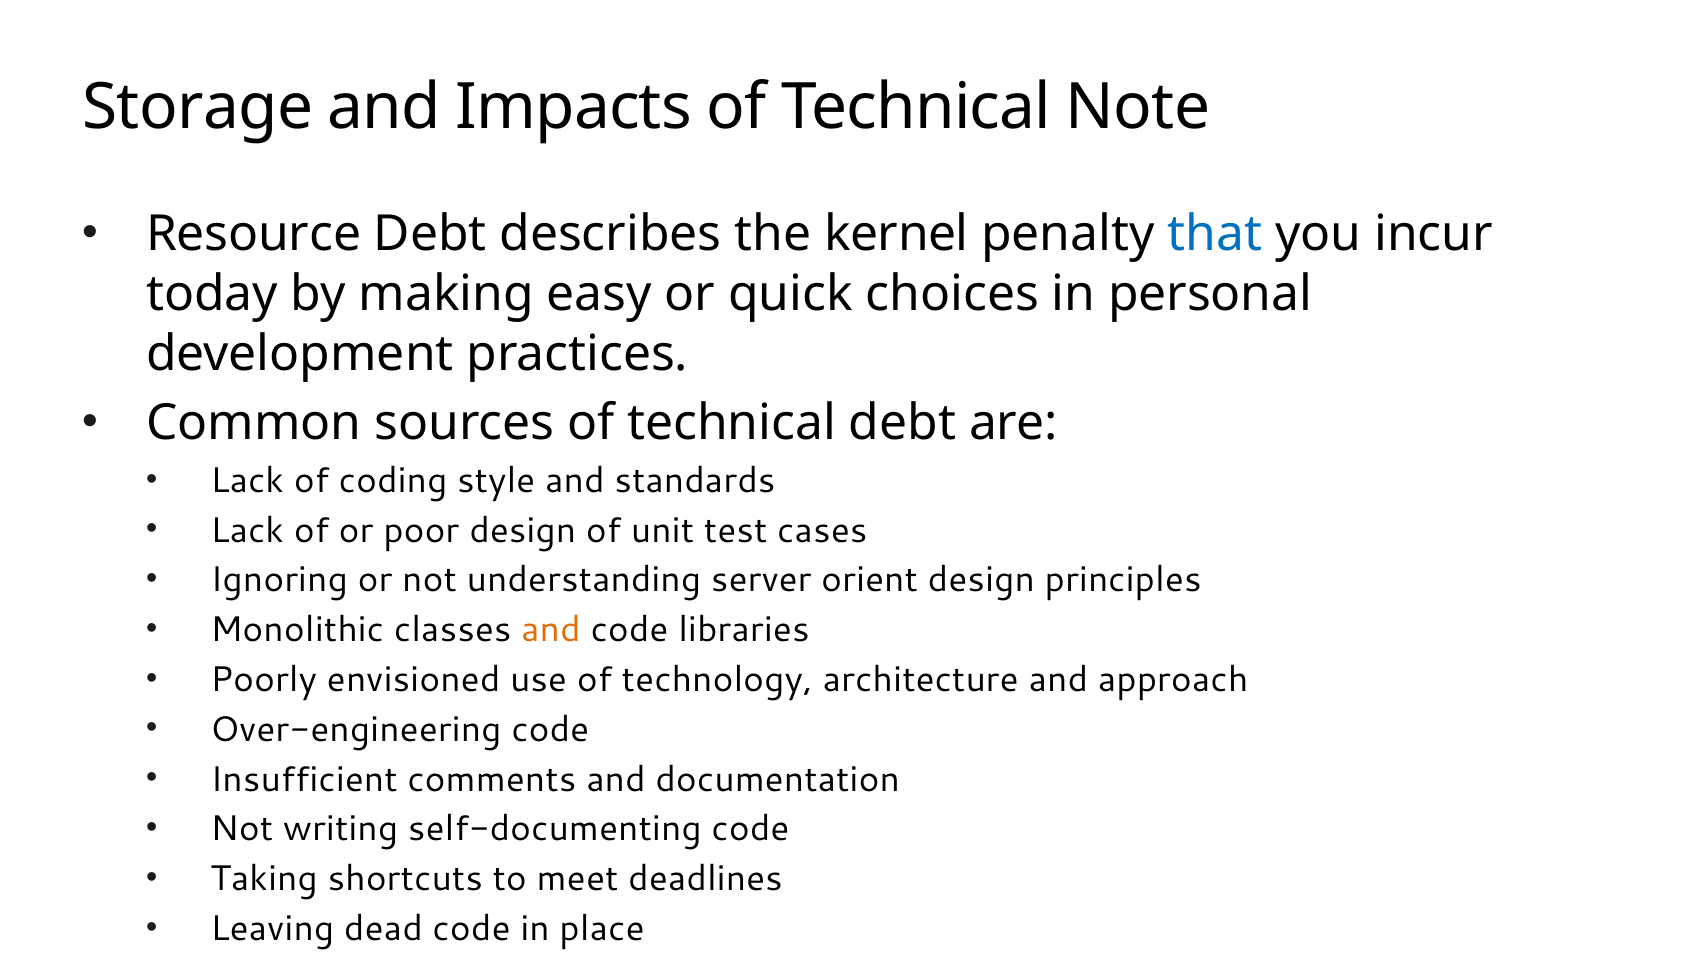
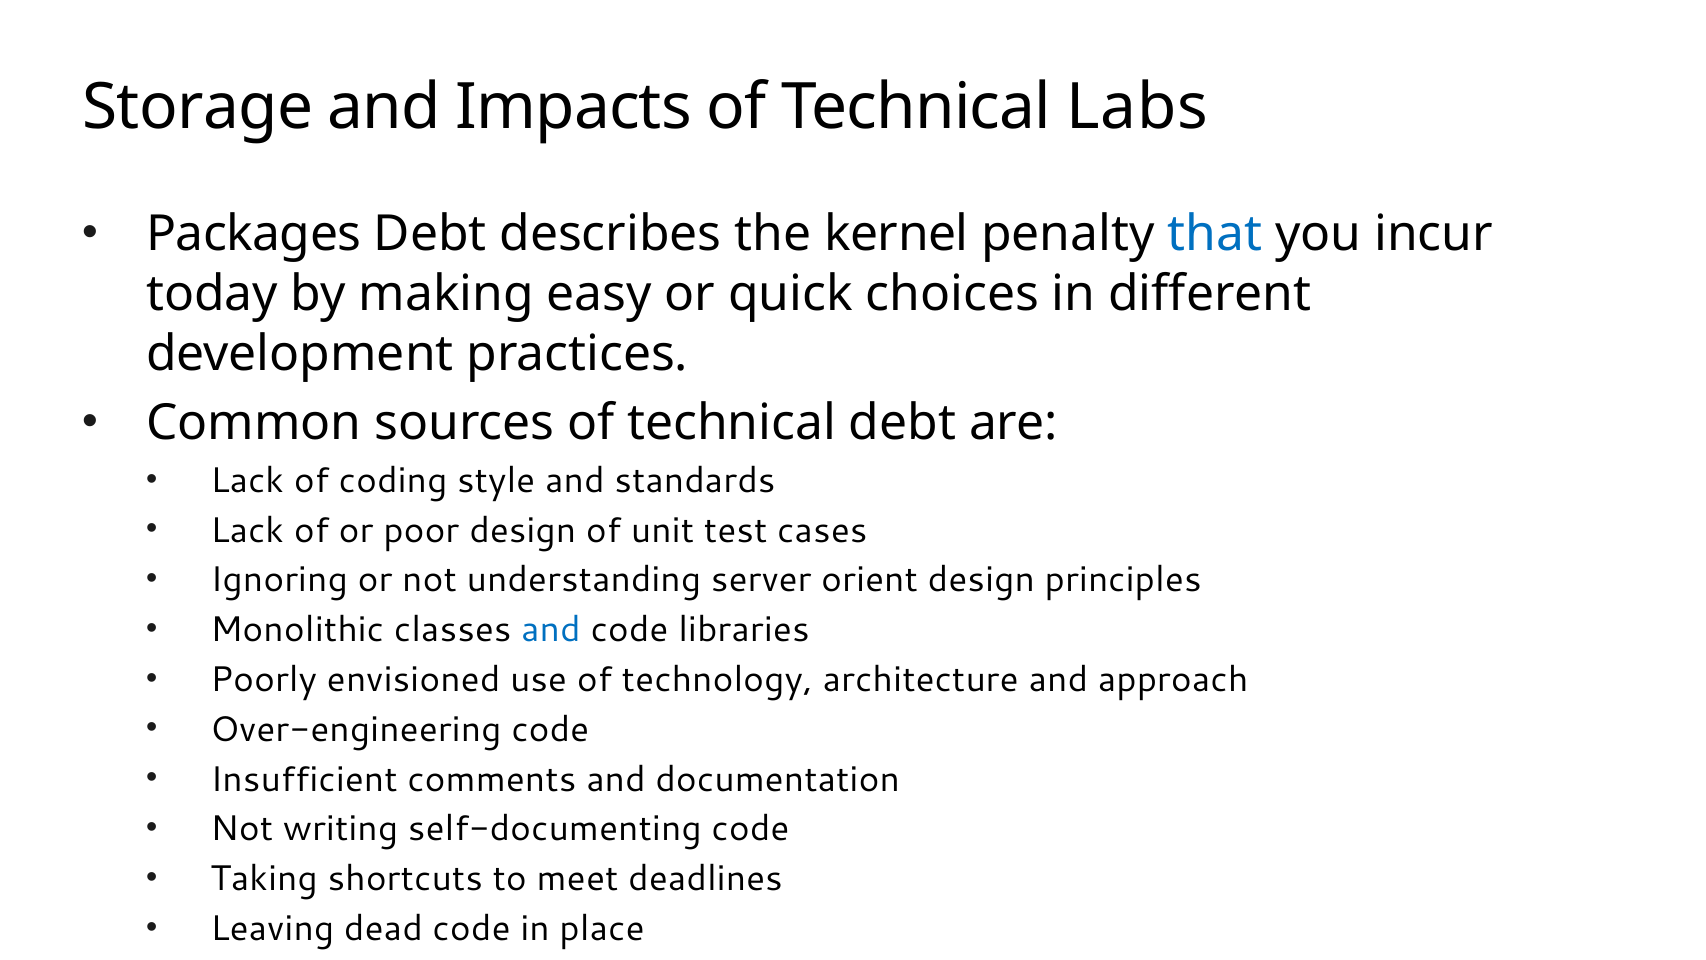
Note: Note -> Labs (1137, 107)
Resource: Resource -> Packages (254, 234)
personal: personal -> different (1210, 294)
and colour: orange -> blue (551, 630)
